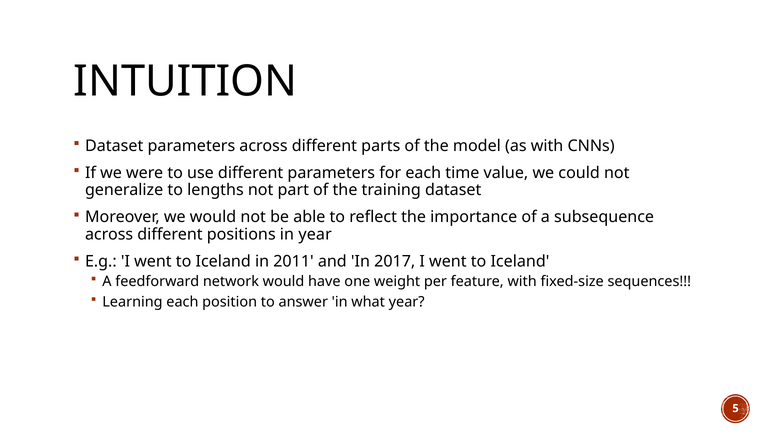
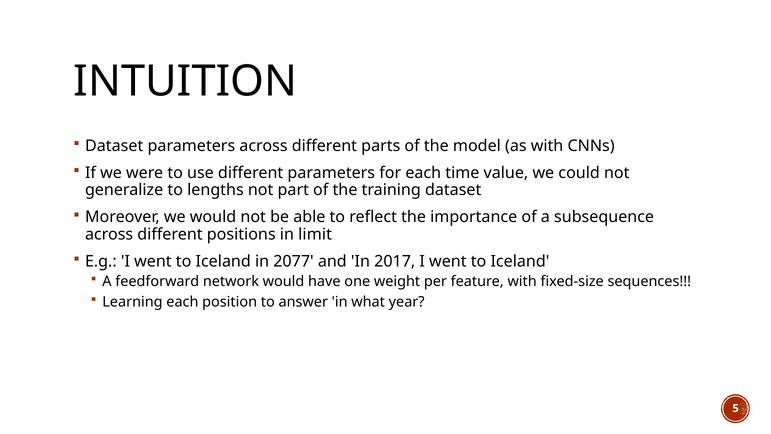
in year: year -> limit (315, 234)
2011: 2011 -> 2077 (294, 261)
